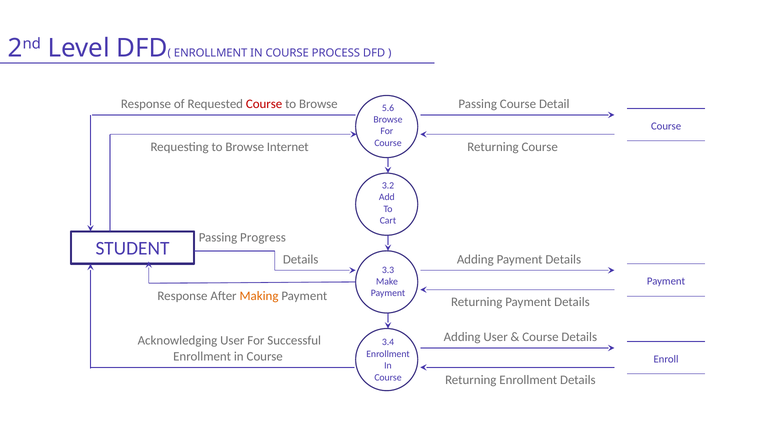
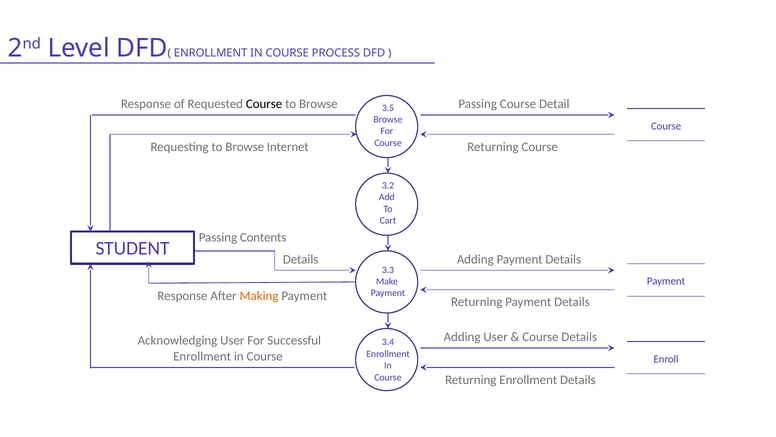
Course colour: red -> black (264, 104)
5.6: 5.6 -> 3.5 (388, 108)
Progress: Progress -> Contents (263, 237)
